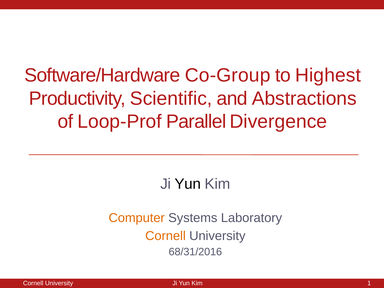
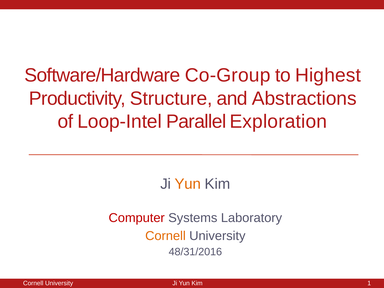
Scientific: Scientific -> Structure (171, 98)
Loop-Prof: Loop-Prof -> Loop-Intel (120, 121)
Divergence: Divergence -> Exploration (278, 121)
Yun colour: black -> orange (188, 184)
Computer colour: orange -> red (137, 218)
68/31/2016: 68/31/2016 -> 48/31/2016 (195, 252)
